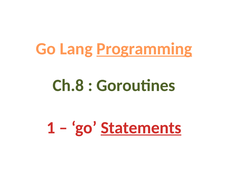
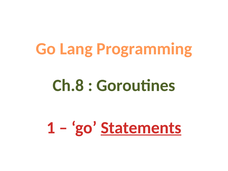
Programming underline: present -> none (144, 49)
